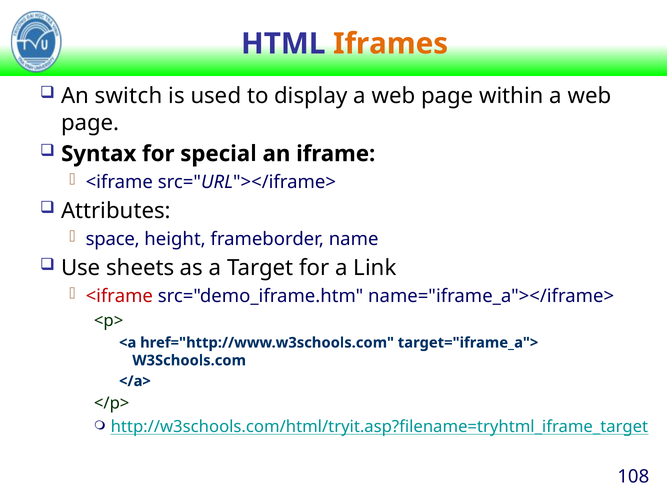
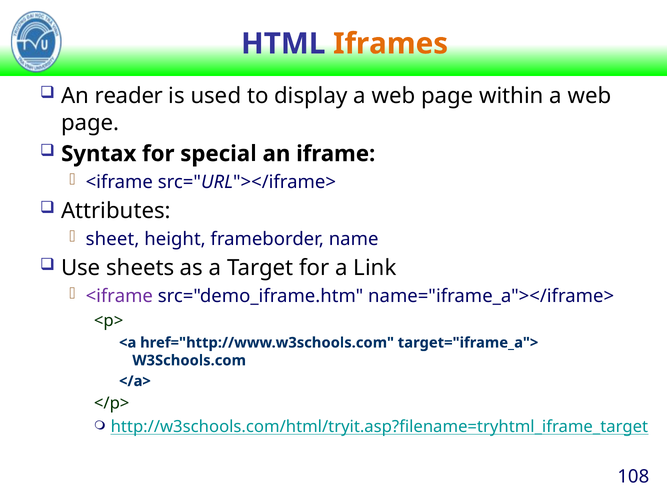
switch: switch -> reader (129, 96)
space: space -> sheet (112, 239)
<iframe colour: red -> purple (119, 296)
